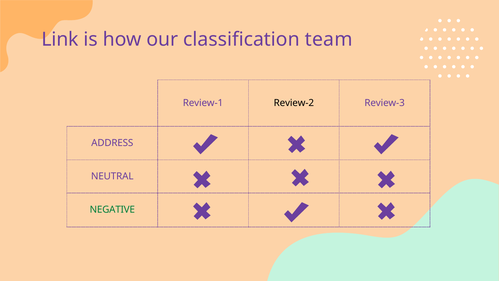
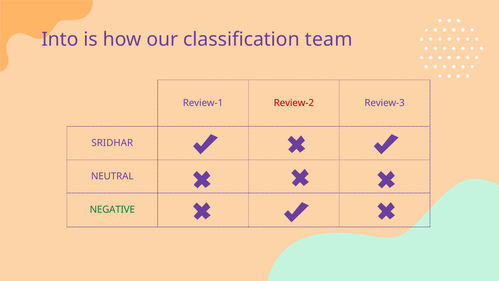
Link: Link -> Into (60, 40)
Review-2 colour: black -> red (294, 103)
ADDRESS: ADDRESS -> SRIDHAR (112, 143)
